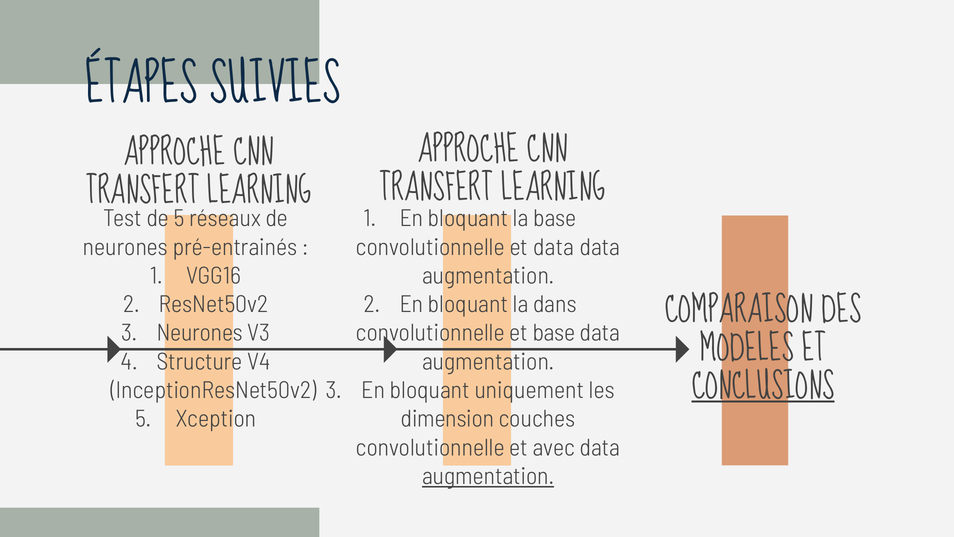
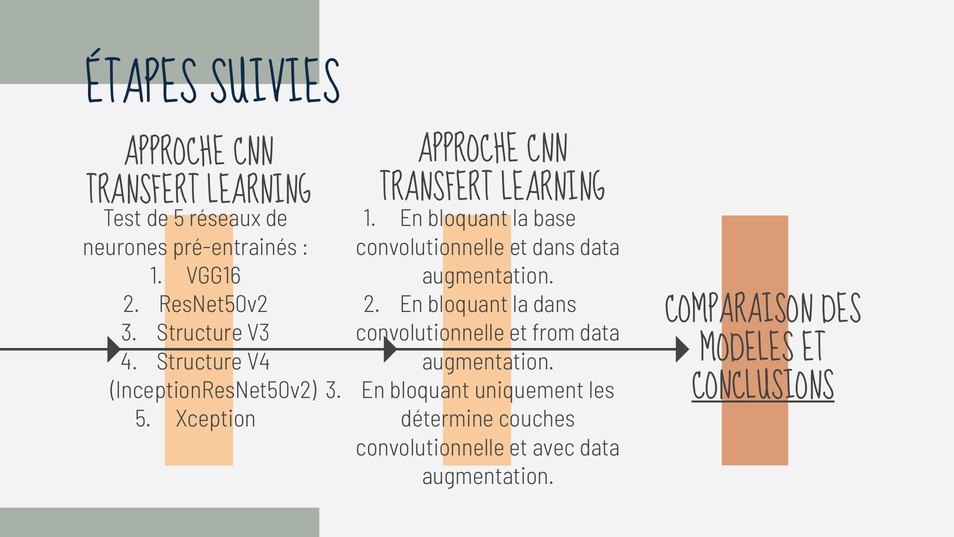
et data: data -> dans (554, 247)
Neurones: Neurones -> Structure (200, 333)
et base: base -> from (554, 333)
dimension: dimension -> détermine (447, 419)
augmentation underline: present -> none (488, 476)
